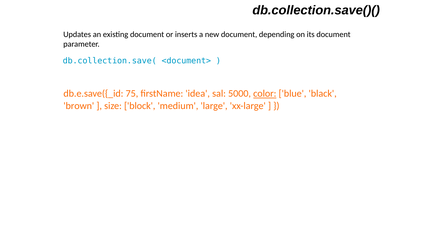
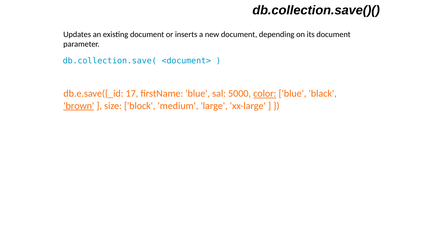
75: 75 -> 17 (132, 94)
firstName idea: idea -> blue (198, 94)
brown underline: none -> present (79, 106)
